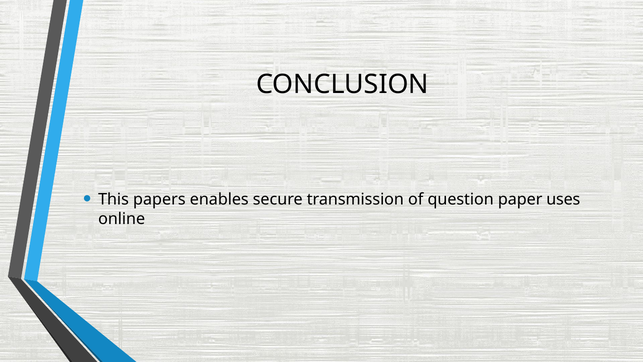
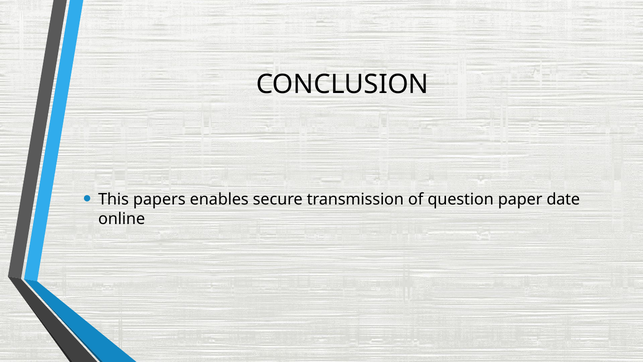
uses: uses -> date (563, 199)
